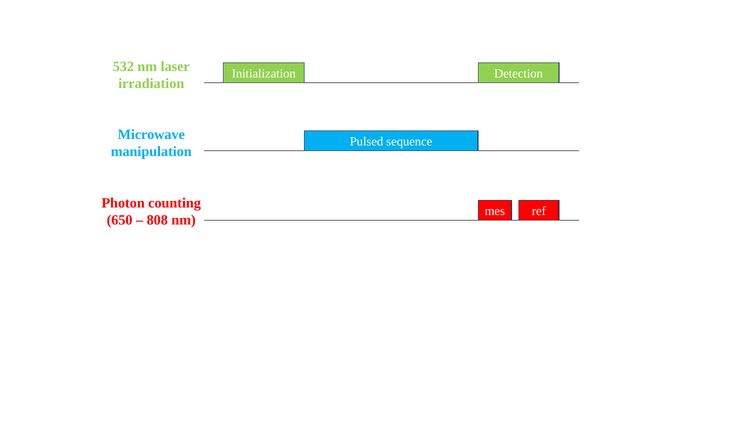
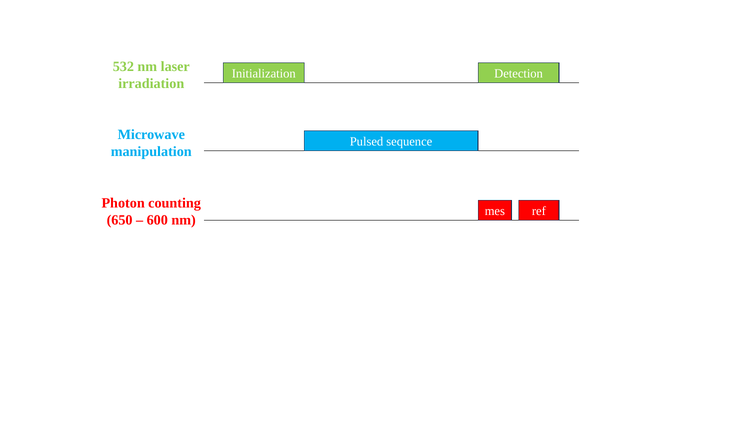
808: 808 -> 600 (157, 220)
